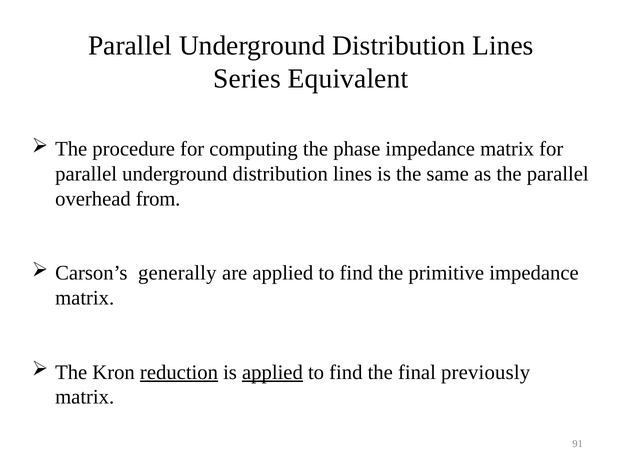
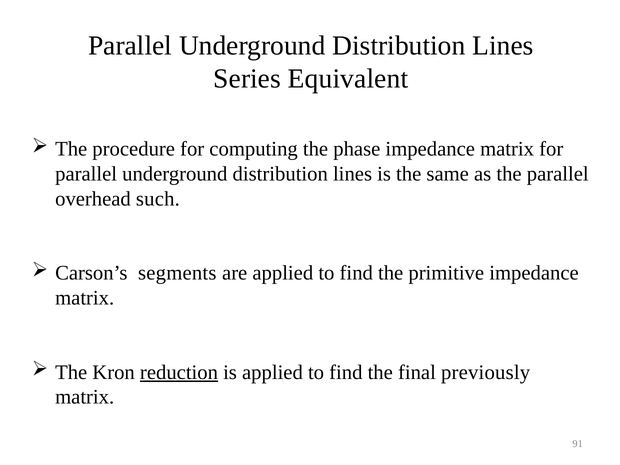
from: from -> such (158, 199)
generally: generally -> segments (177, 273)
applied underline: present -> none (272, 372)
